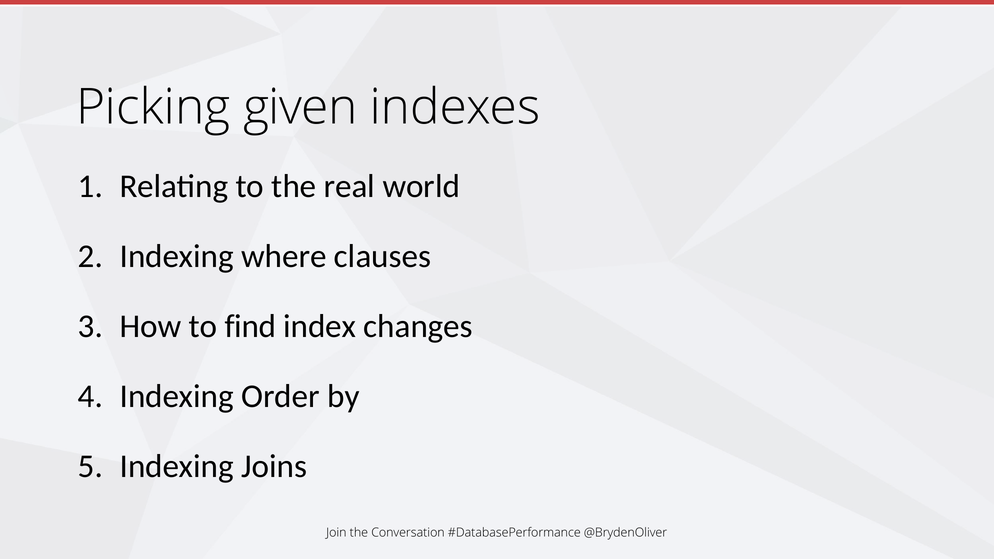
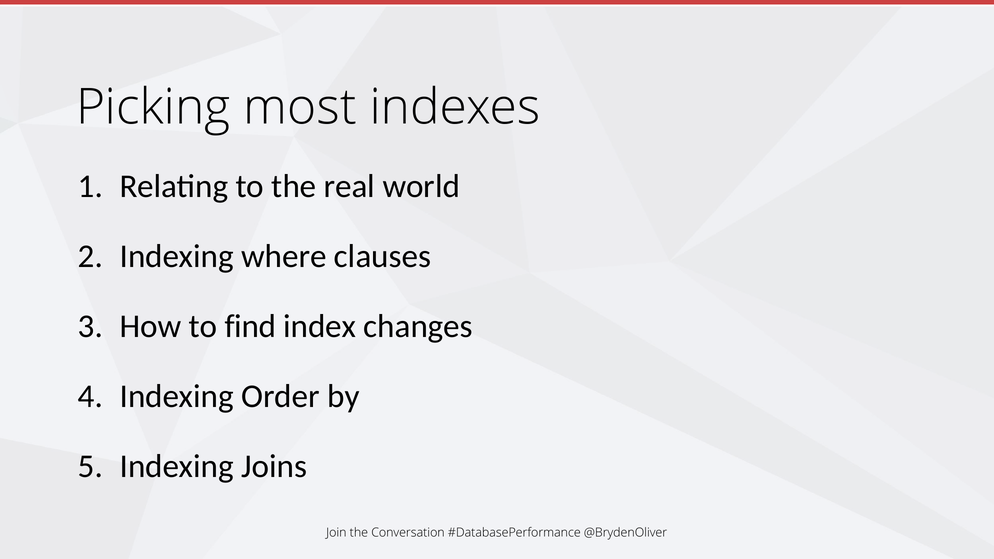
given: given -> most (300, 108)
